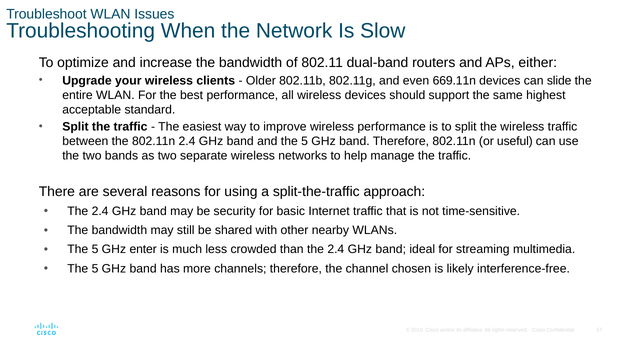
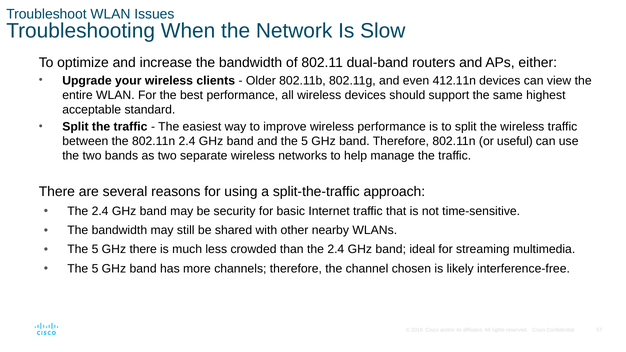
669.11n: 669.11n -> 412.11n (454, 81)
slide: slide -> view (559, 81)
GHz enter: enter -> there (143, 250)
